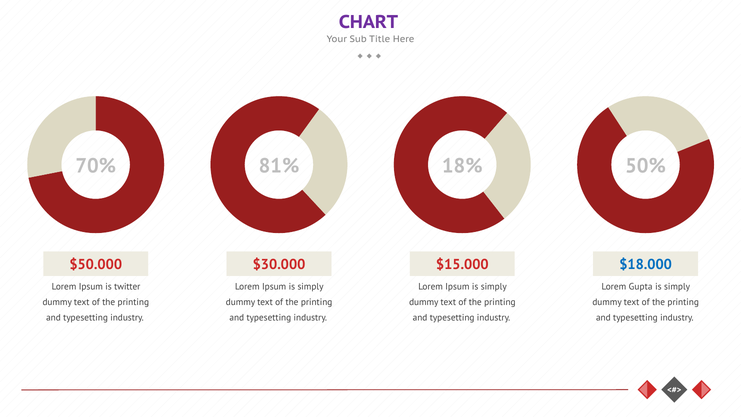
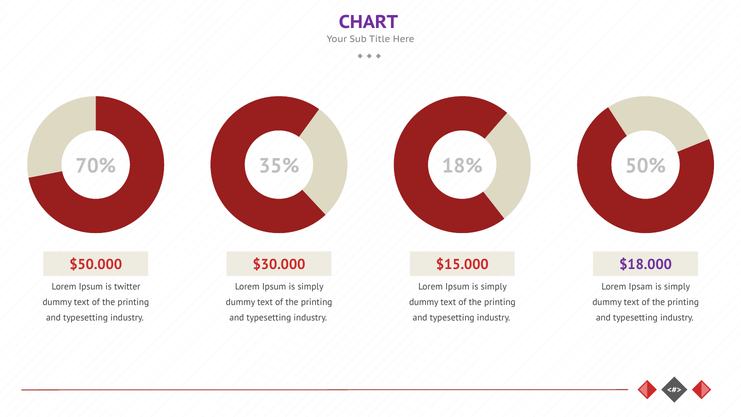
81%: 81% -> 35% (279, 166)
$18.000 colour: blue -> purple (646, 265)
Gupta: Gupta -> Ipsam (641, 287)
